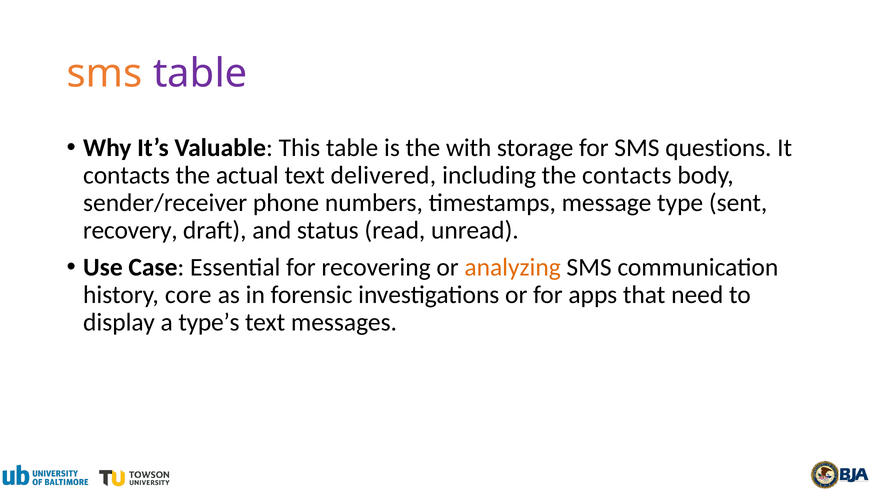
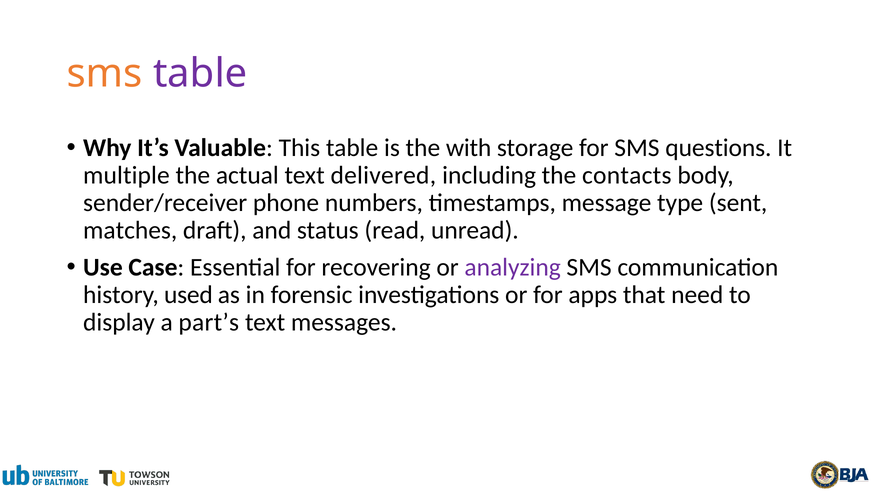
contacts: contacts -> multiple (126, 176)
recovery: recovery -> matches (130, 231)
analyzing colour: orange -> purple (513, 267)
core: core -> used (188, 295)
type’s: type’s -> part’s (209, 322)
